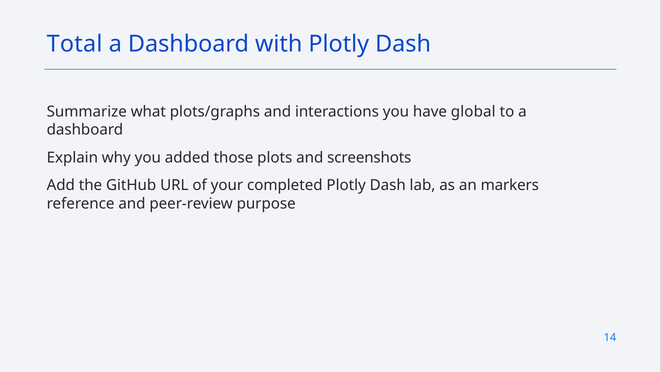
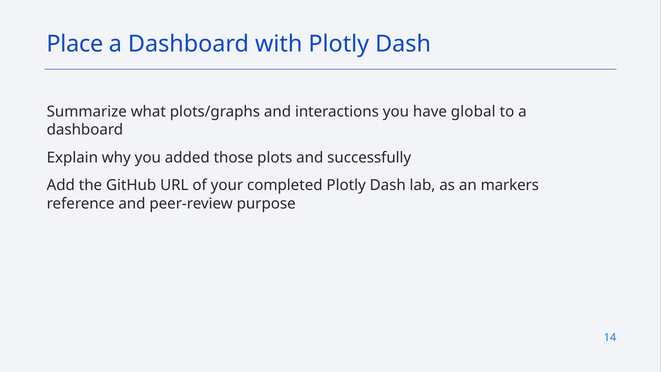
Total: Total -> Place (75, 44)
screenshots: screenshots -> successfully (369, 158)
